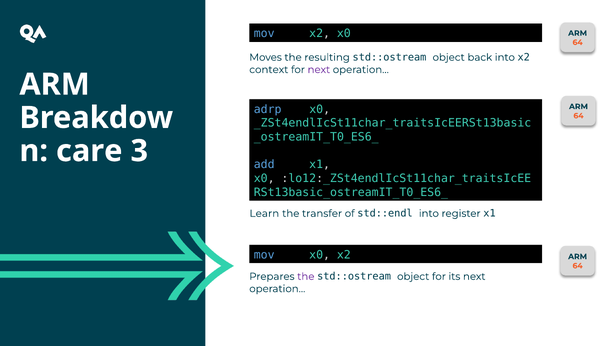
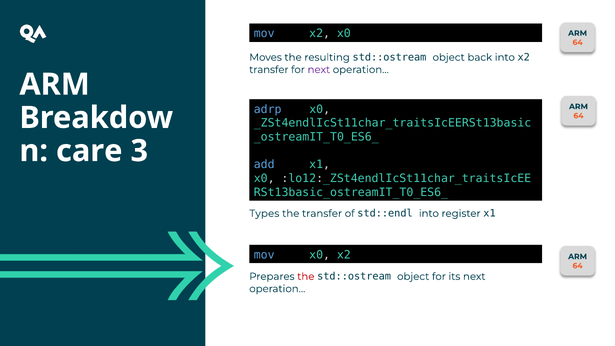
context: context -> transfer (269, 70)
Learn: Learn -> Types (264, 213)
the colour: purple -> red (306, 276)
